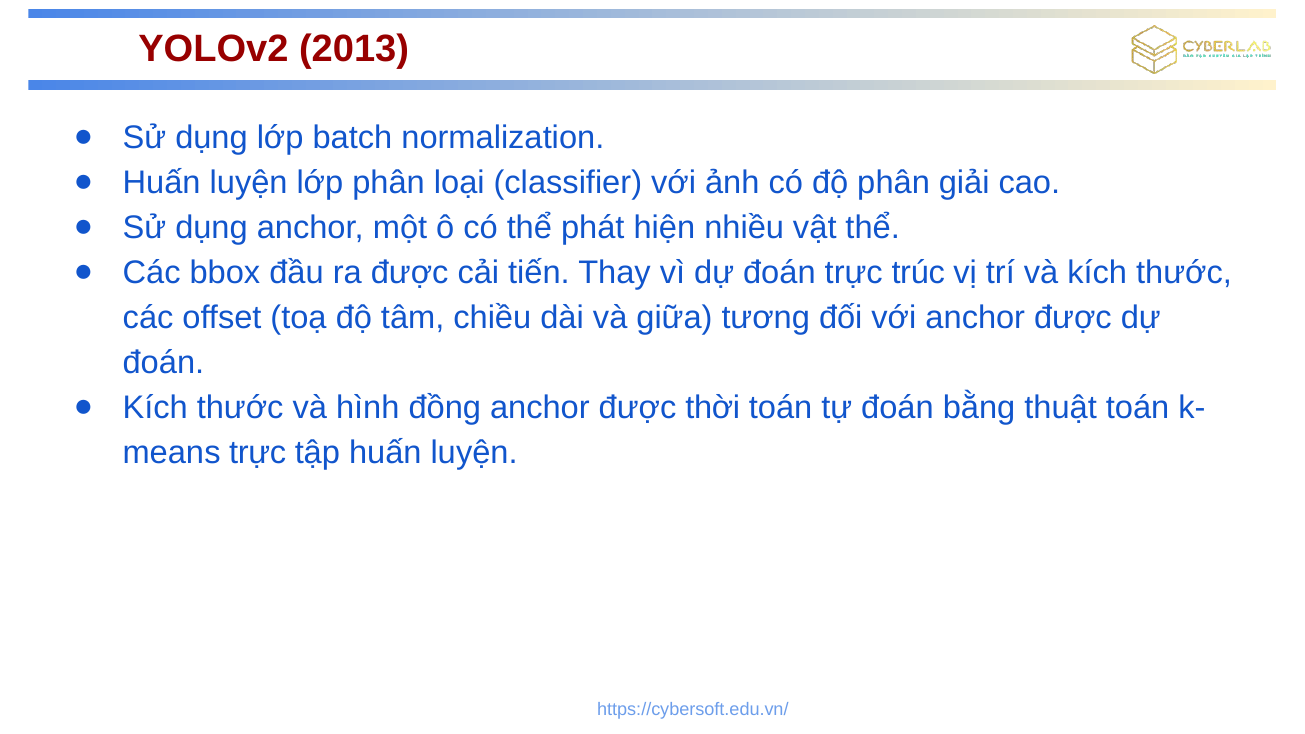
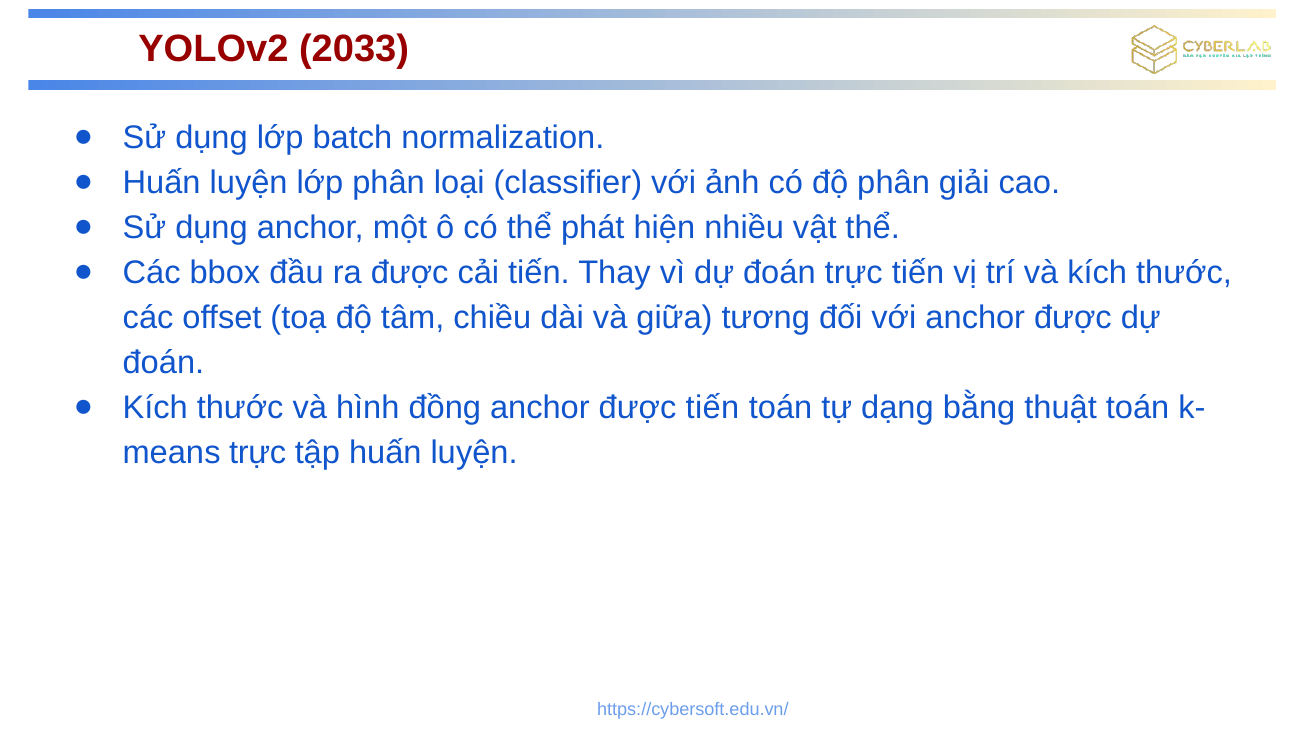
2013: 2013 -> 2033 (354, 49)
trực trúc: trúc -> tiến (918, 272)
được thời: thời -> tiến (712, 407)
tự đoán: đoán -> dạng (897, 407)
